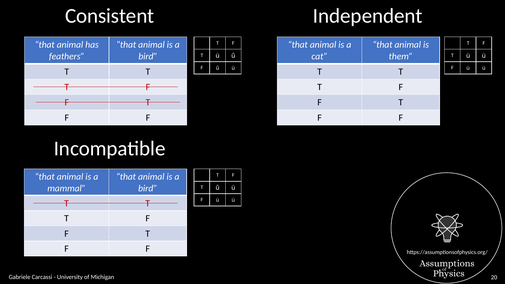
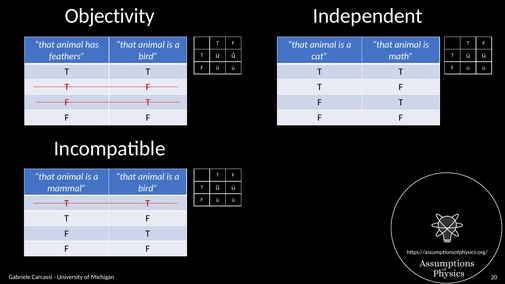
Consistent: Consistent -> Objectivity (110, 16)
them: them -> math (401, 56)
